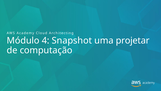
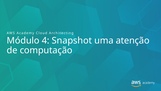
projetar: projetar -> atenção (133, 40)
